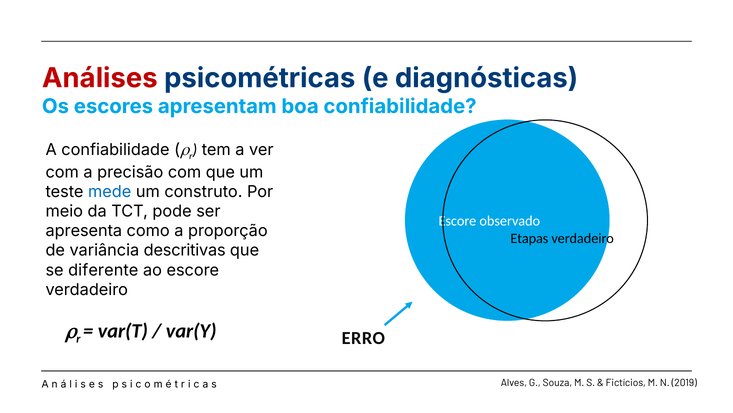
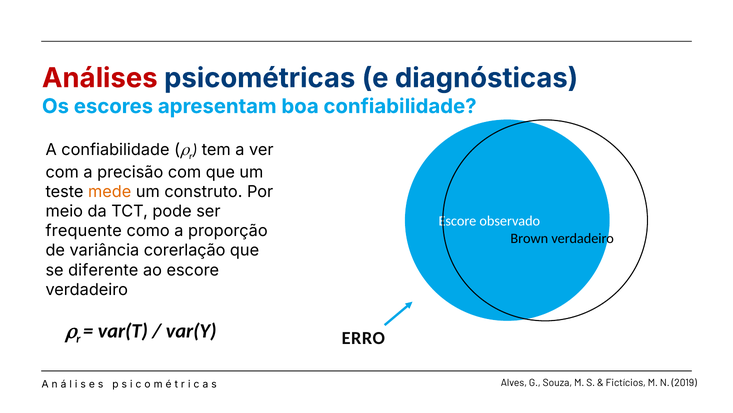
mede colour: blue -> orange (110, 191)
apresenta: apresenta -> frequente (84, 231)
Etapas: Etapas -> Brown (529, 238)
descritivas: descritivas -> corerlação (185, 250)
